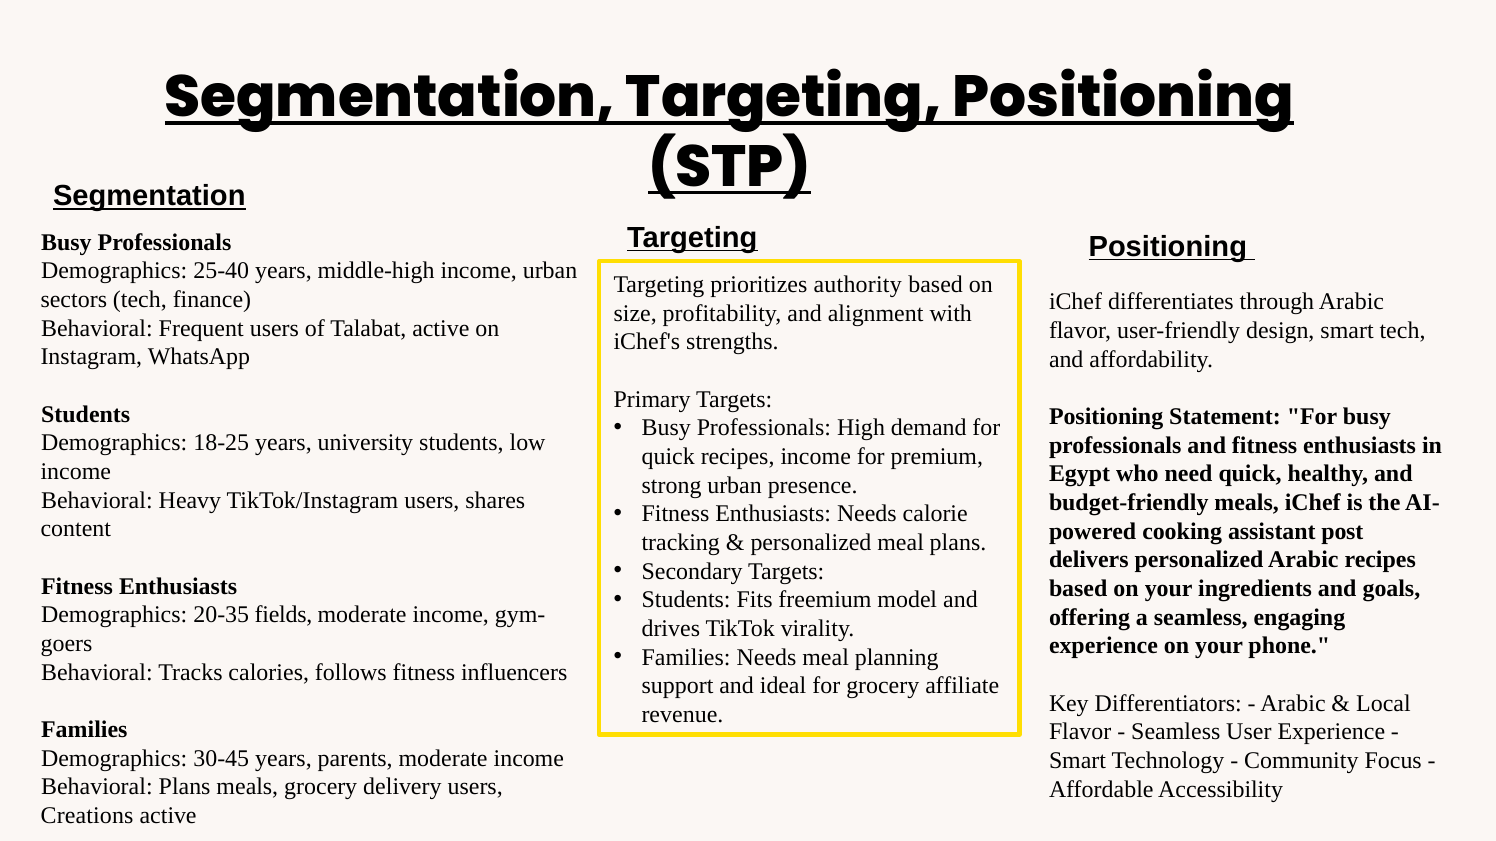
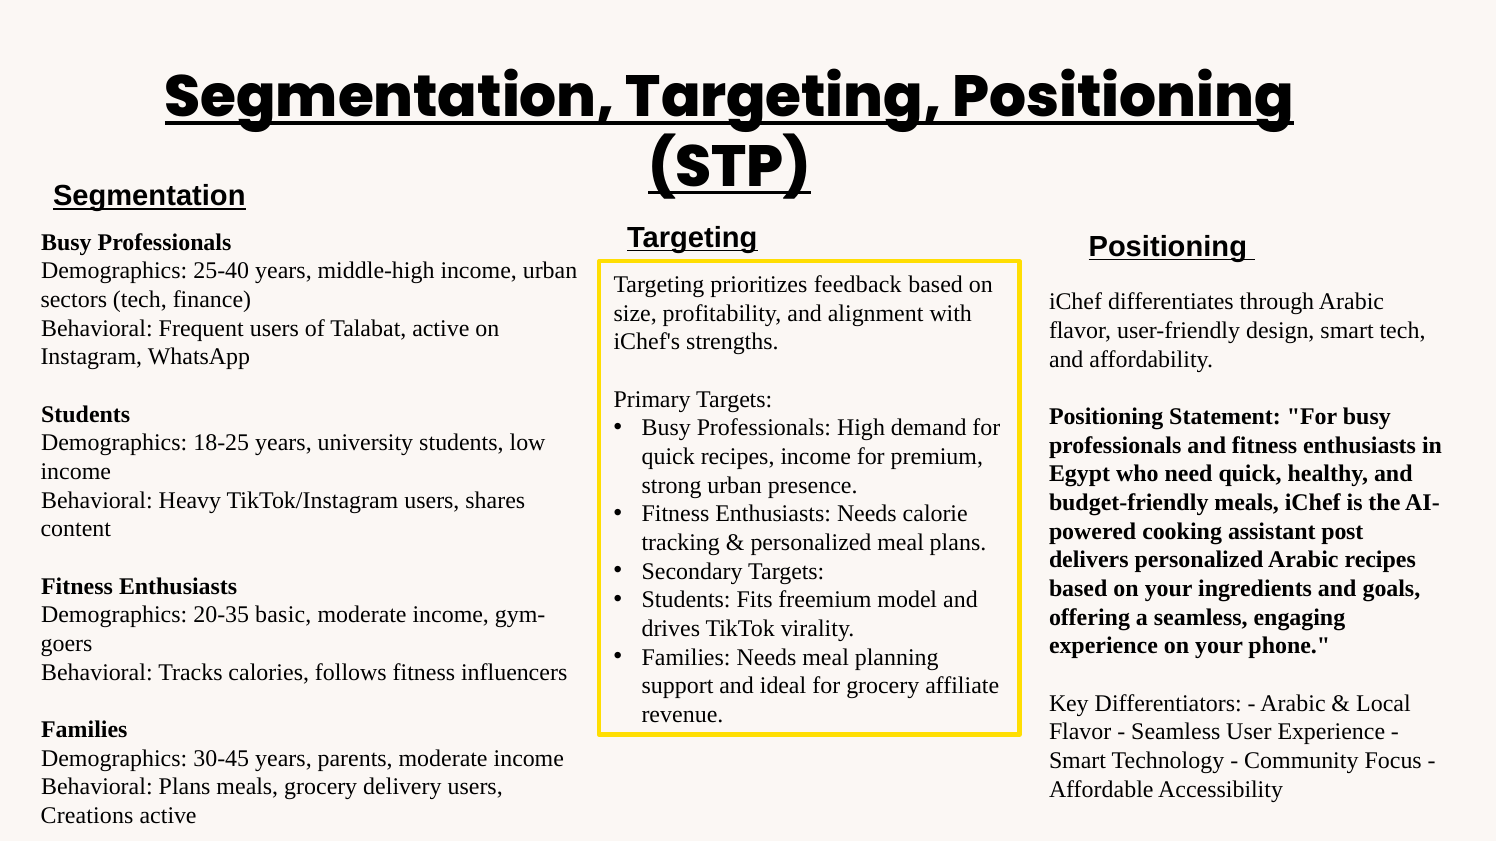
authority: authority -> feedback (858, 285)
fields: fields -> basic (283, 615)
